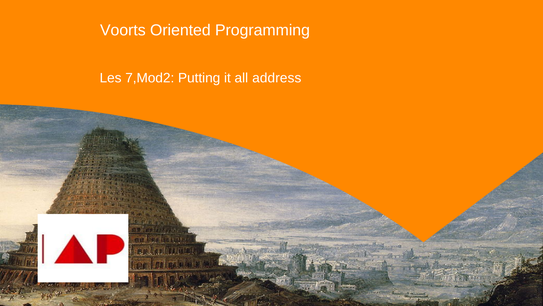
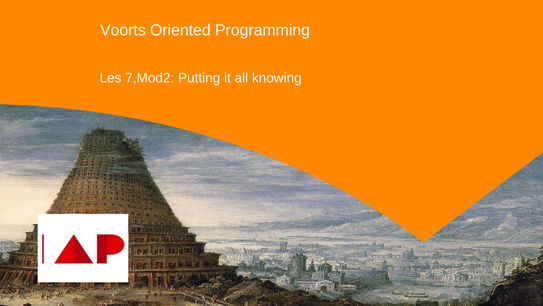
address: address -> knowing (277, 78)
